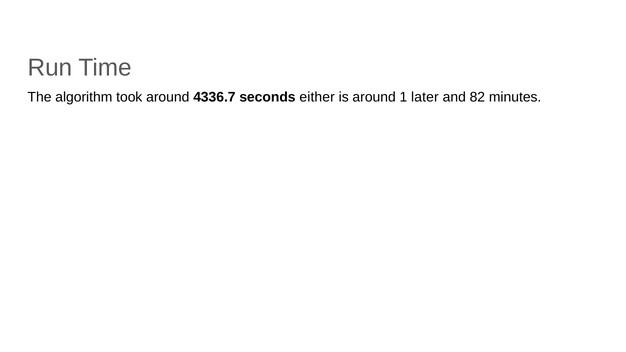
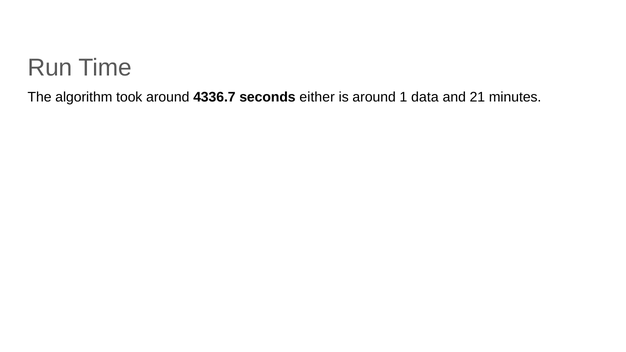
later: later -> data (425, 97)
82: 82 -> 21 (477, 97)
